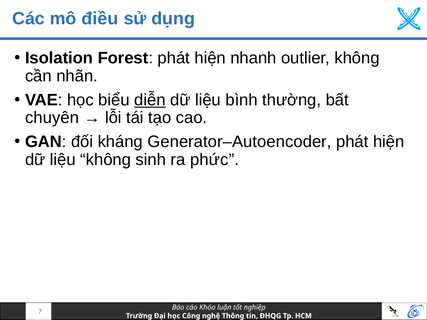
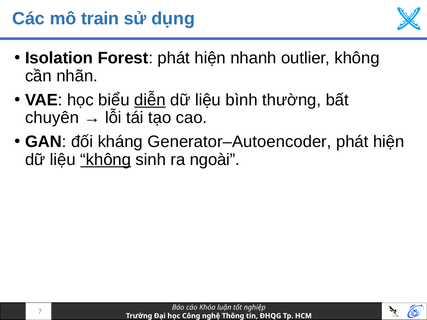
điều: điều -> train (100, 19)
không underline: none -> present (106, 160)
phức: phức -> ngoài (215, 160)
